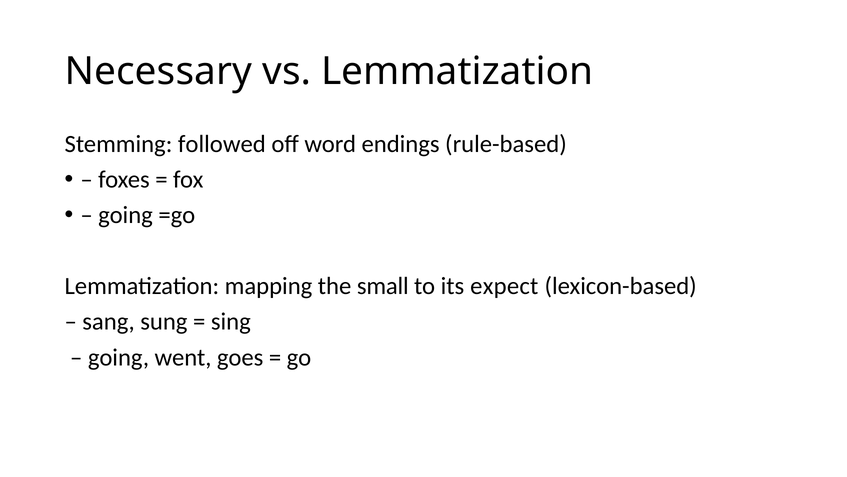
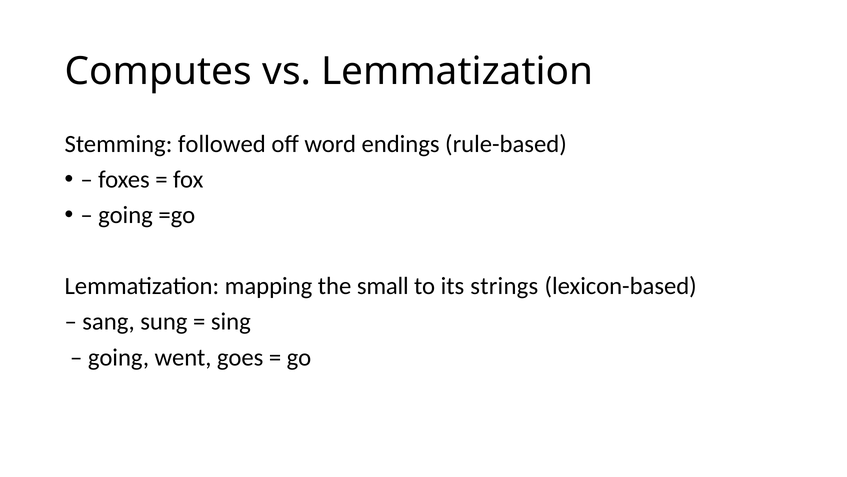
Necessary: Necessary -> Computes (158, 71)
expect: expect -> strings (504, 286)
